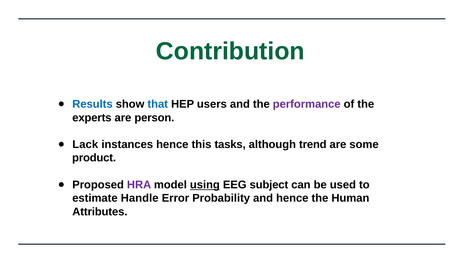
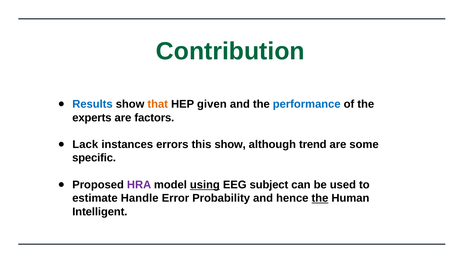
that colour: blue -> orange (158, 104)
users: users -> given (212, 104)
performance colour: purple -> blue (307, 104)
person: person -> factors (154, 118)
instances hence: hence -> errors (172, 144)
this tasks: tasks -> show (230, 144)
product: product -> specific (94, 158)
the underline: none -> present (320, 198)
Attributes: Attributes -> Intelligent (100, 211)
